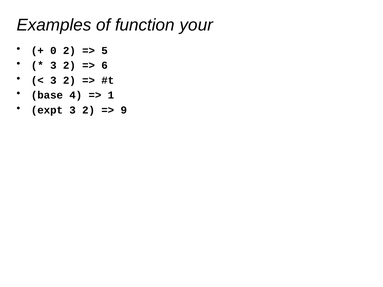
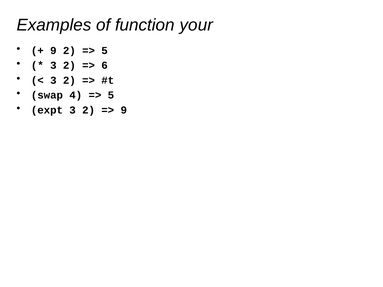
0: 0 -> 9 (53, 51)
base: base -> swap (47, 95)
1: 1 -> 5 (111, 95)
